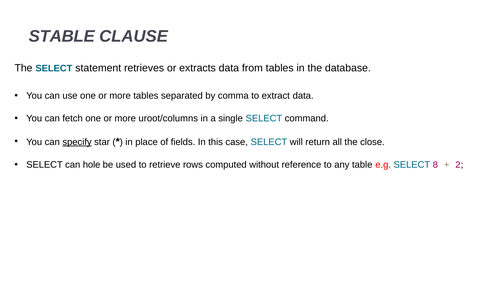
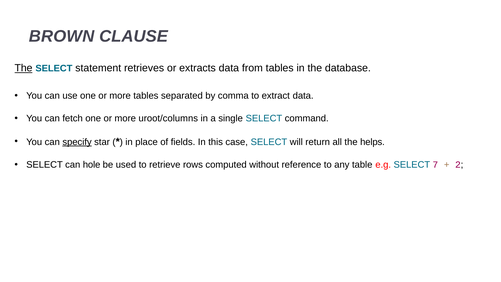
STABLE: STABLE -> BROWN (62, 36)
The underline: none -> present (23, 68)
close: close -> helps (372, 142)
8: 8 -> 7 (435, 165)
